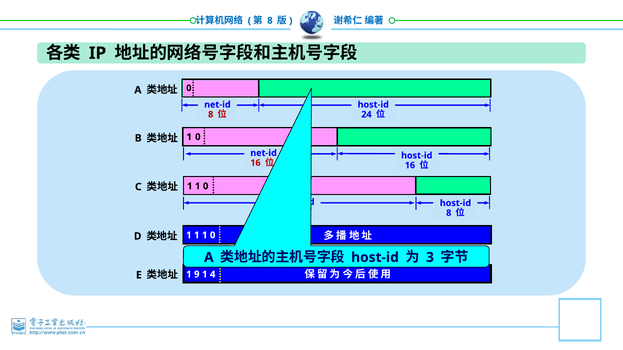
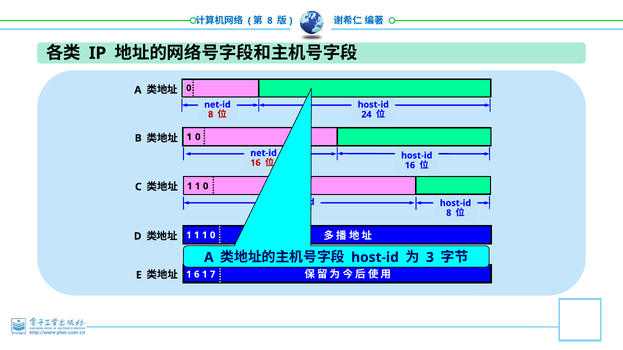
9: 9 -> 6 (197, 275)
4: 4 -> 7 (213, 275)
